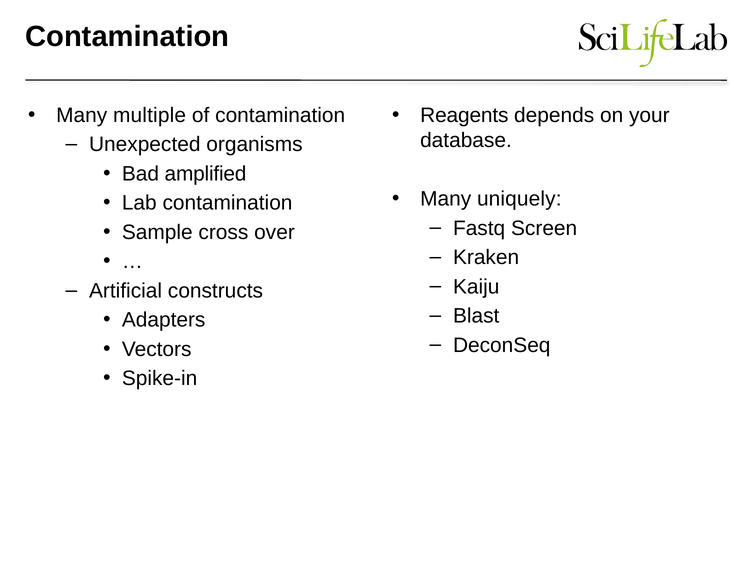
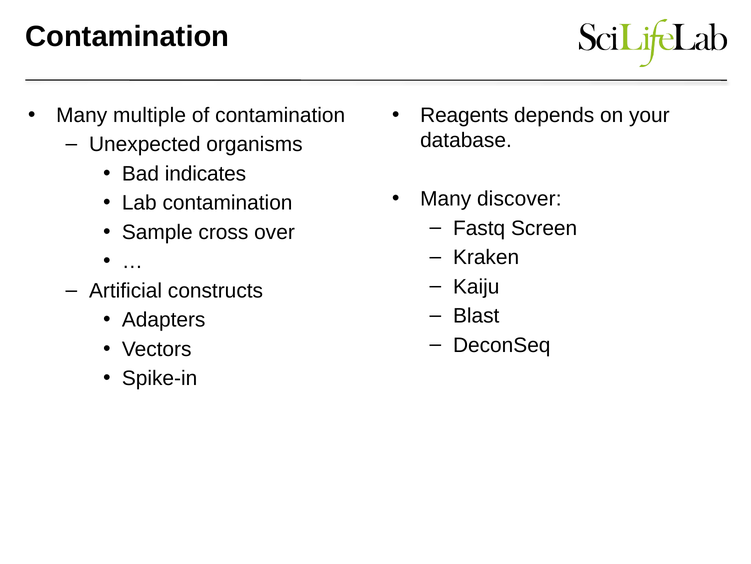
amplified: amplified -> indicates (205, 174)
uniquely: uniquely -> discover (519, 199)
